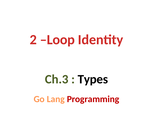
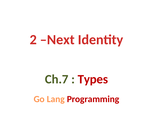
Loop: Loop -> Next (57, 40)
Ch.3: Ch.3 -> Ch.7 (57, 79)
Types colour: black -> red (93, 79)
